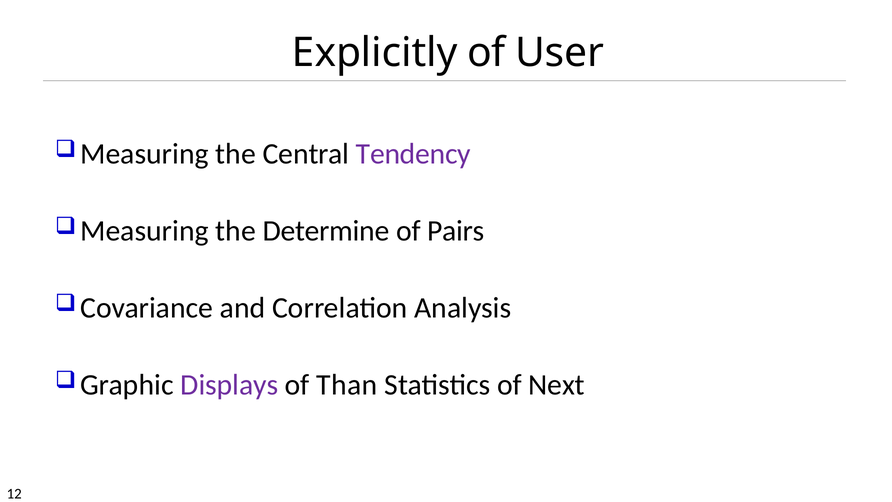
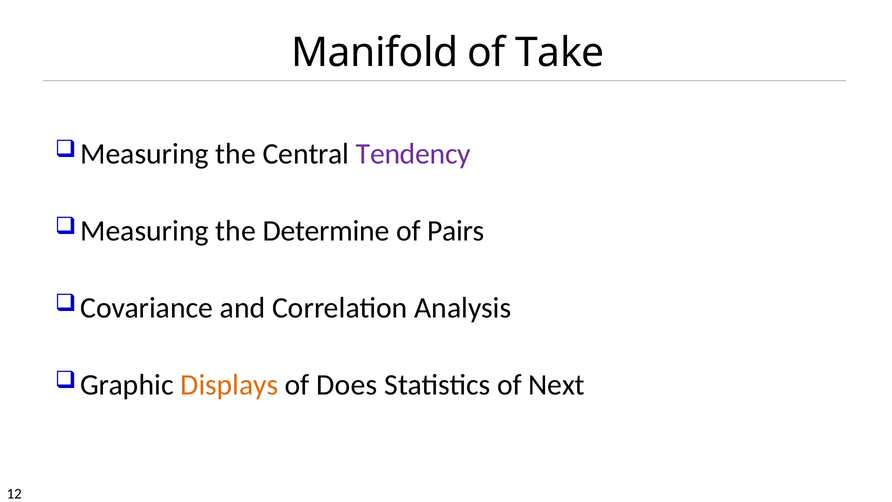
Explicitly: Explicitly -> Manifold (375, 53)
User: User -> Take (560, 53)
Displays colour: purple -> orange (229, 385)
Than: Than -> Does (347, 385)
